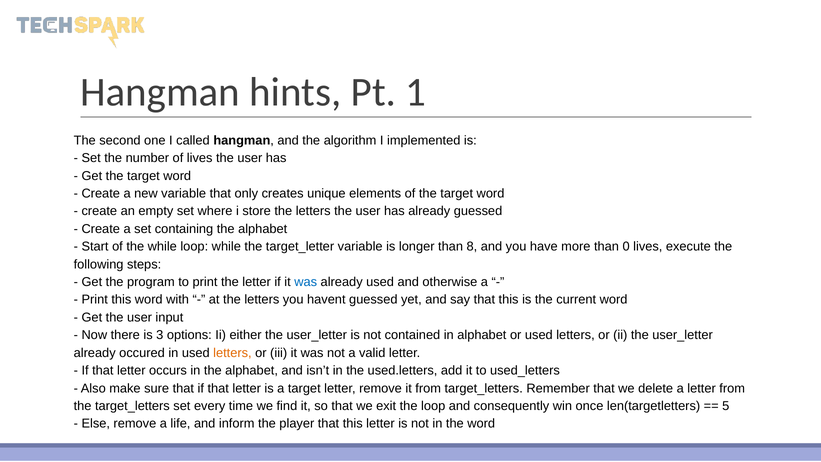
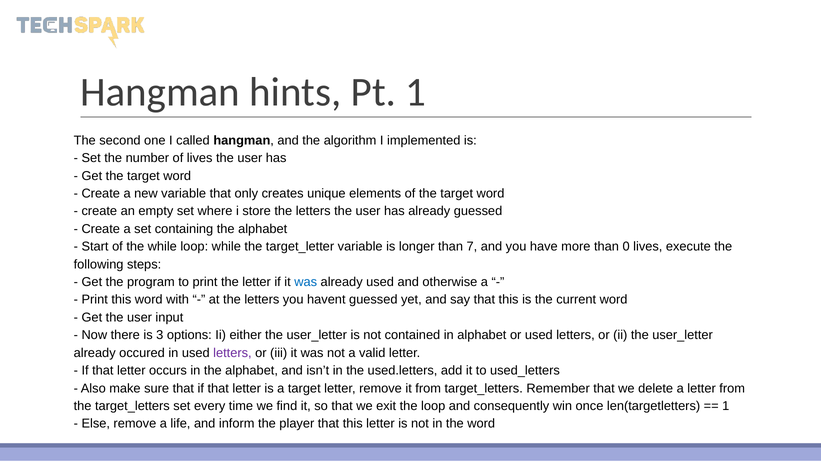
8: 8 -> 7 (472, 247)
letters colour: orange -> purple (232, 353)
5: 5 -> 1 (726, 406)
